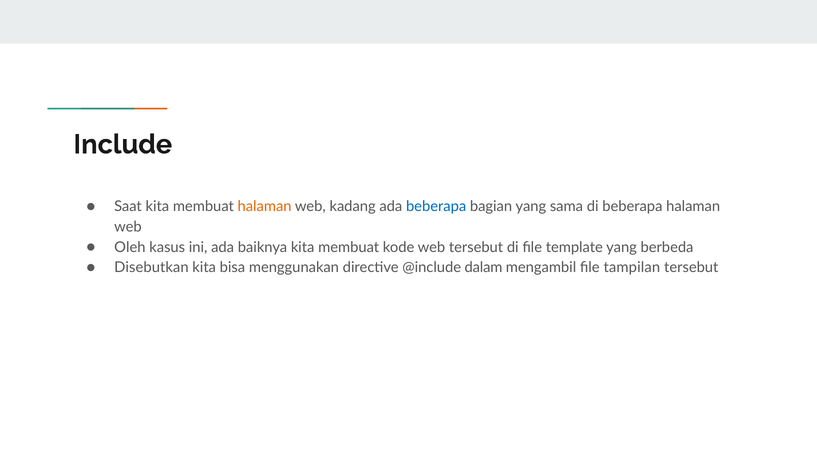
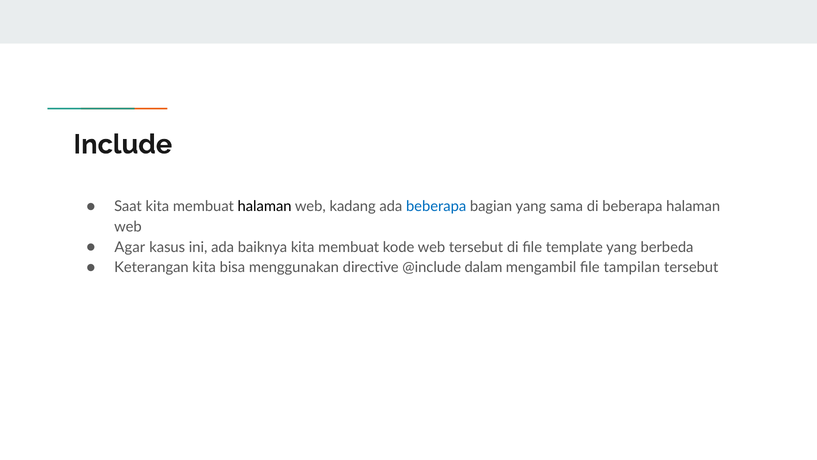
halaman colour: orange -> black (265, 206)
Oleh: Oleh -> Agar (130, 247)
Disebutkan: Disebutkan -> Keterangan (151, 267)
